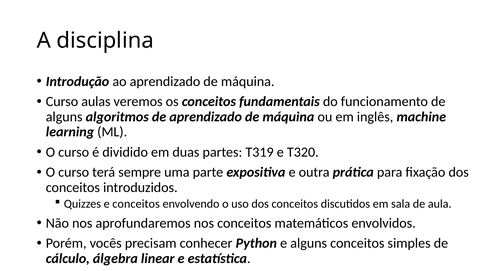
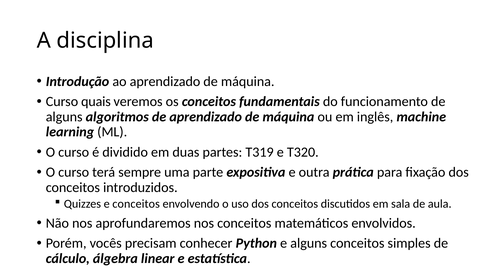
aulas: aulas -> quais (96, 102)
